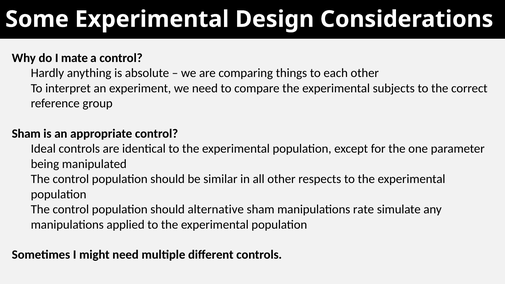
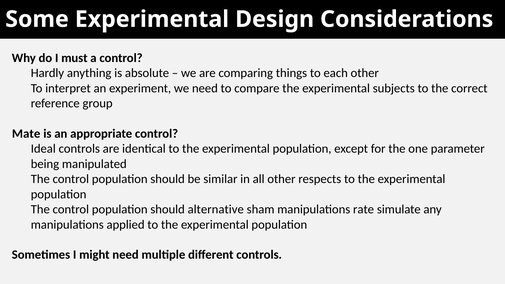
mate: mate -> must (74, 58)
Sham: Sham -> Mate (26, 134)
